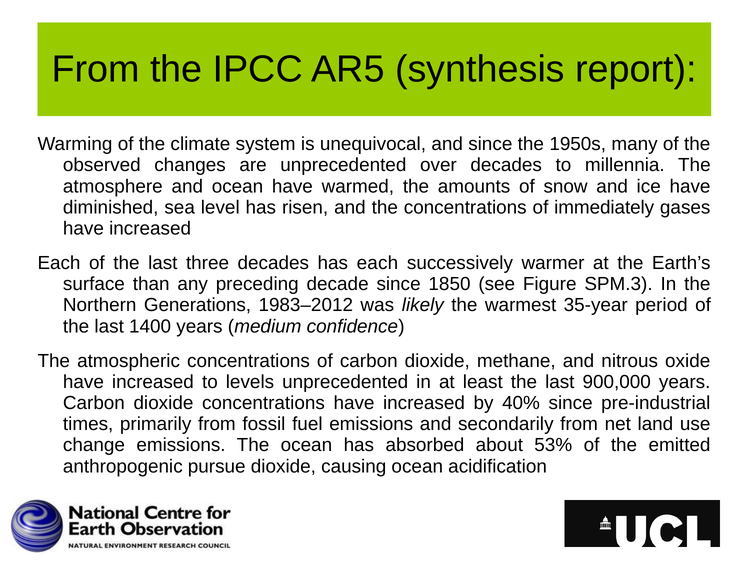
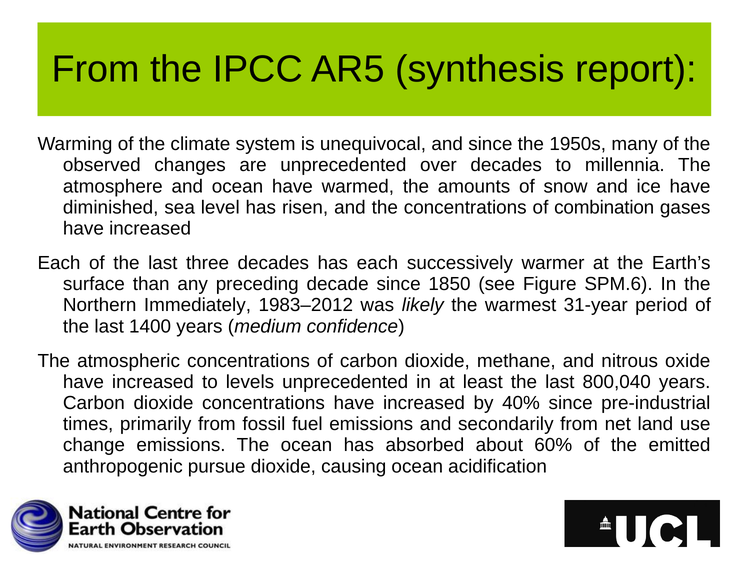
immediately: immediately -> combination (604, 207)
SPM.3: SPM.3 -> SPM.6 (619, 284)
Generations: Generations -> Immediately (197, 305)
35-year: 35-year -> 31-year (596, 305)
900,000: 900,000 -> 800,040 (617, 382)
53%: 53% -> 60% (553, 445)
